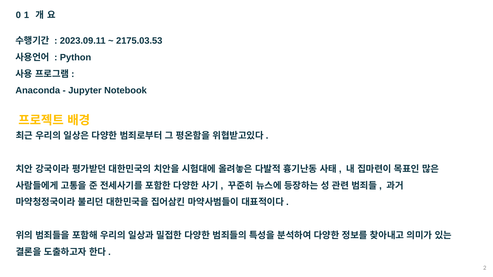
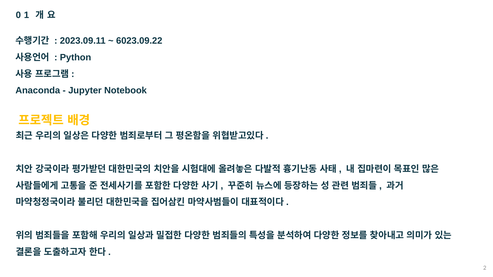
2175.03.53: 2175.03.53 -> 6023.09.22 (139, 41)
